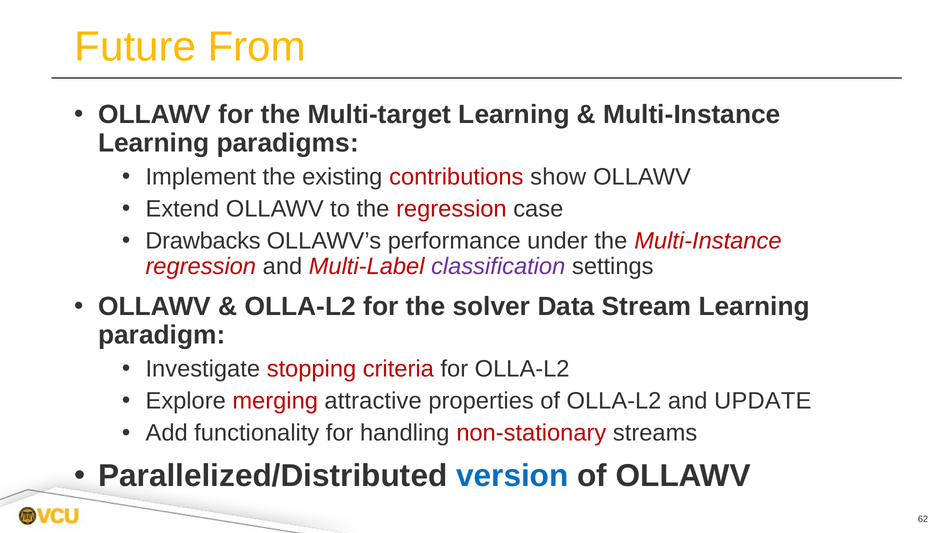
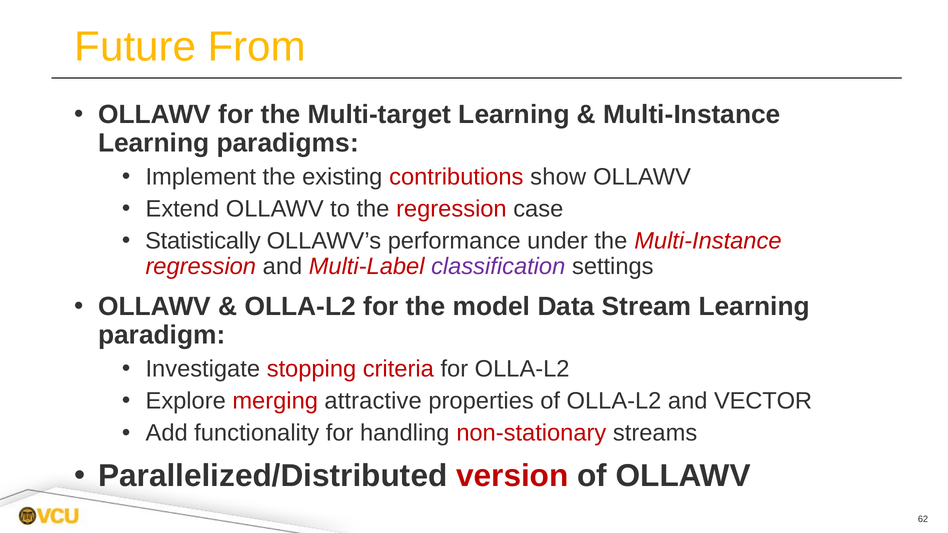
Drawbacks: Drawbacks -> Statistically (203, 241)
solver: solver -> model (491, 307)
UPDATE: UPDATE -> VECTOR (763, 401)
version colour: blue -> red (512, 476)
